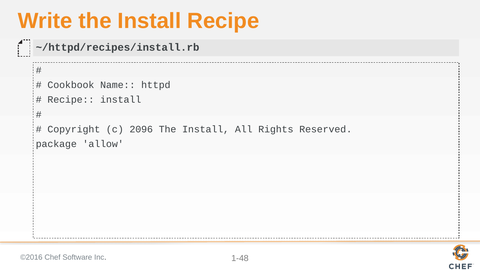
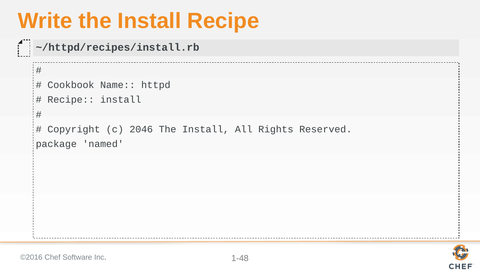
2096: 2096 -> 2046 (141, 129)
allow: allow -> named (103, 144)
